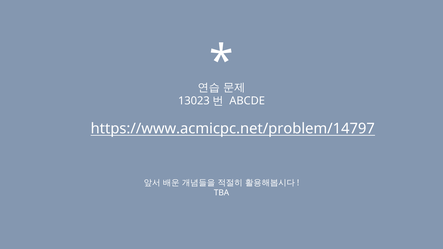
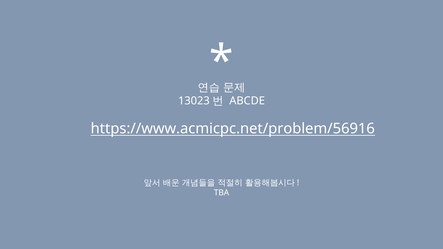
https://www.acmicpc.net/problem/14797: https://www.acmicpc.net/problem/14797 -> https://www.acmicpc.net/problem/56916 (233, 129)
